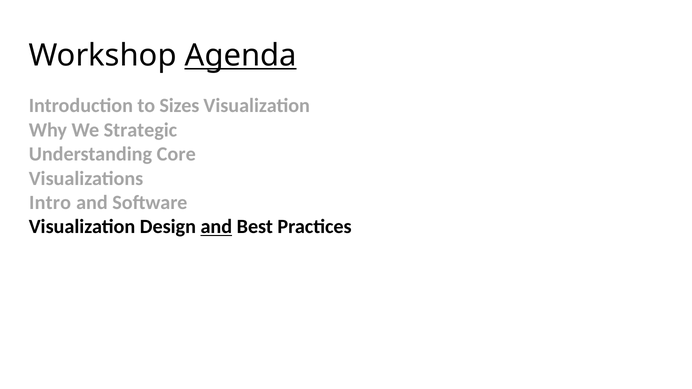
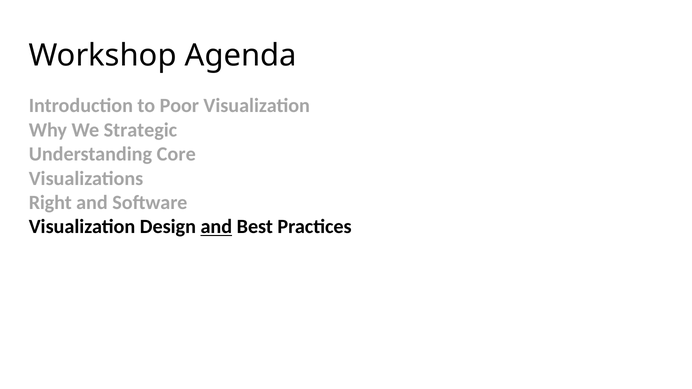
Agenda underline: present -> none (241, 55)
Sizes: Sizes -> Poor (179, 106)
Intro: Intro -> Right (50, 203)
